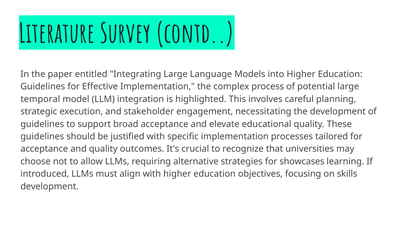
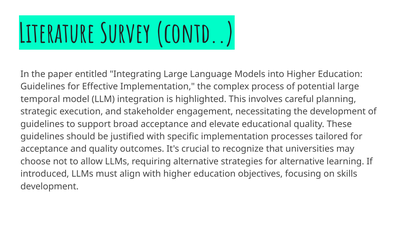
for showcases: showcases -> alternative (302, 161)
